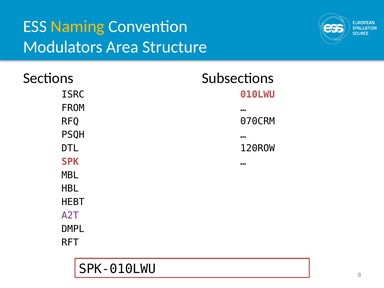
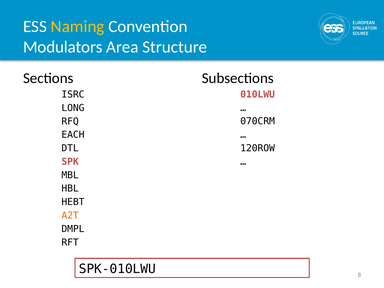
FROM: FROM -> LONG (73, 108)
PSQH: PSQH -> EACH (73, 135)
A2T colour: purple -> orange (70, 215)
